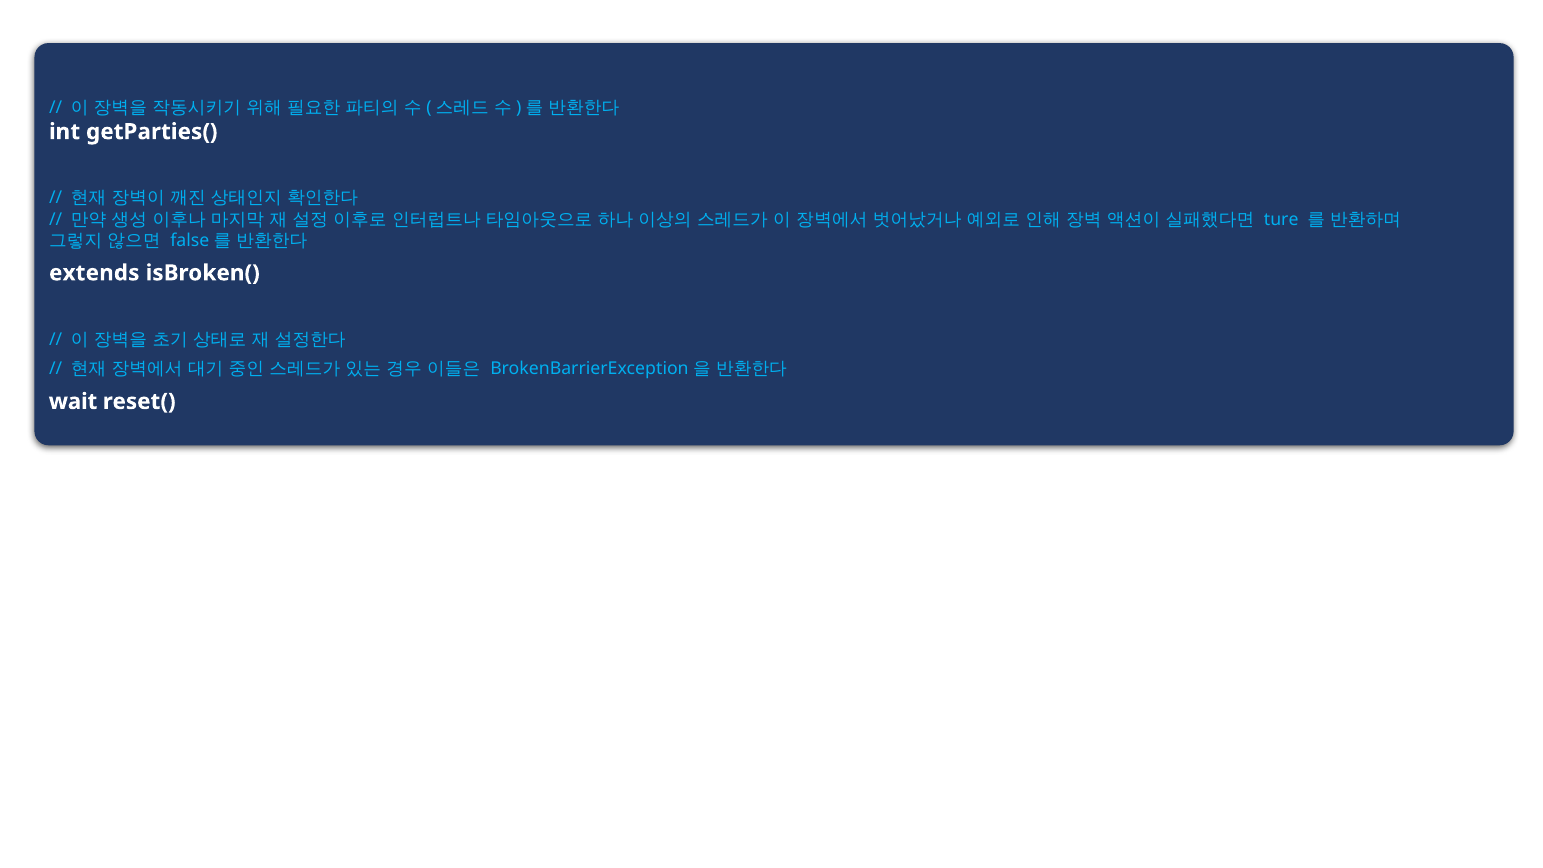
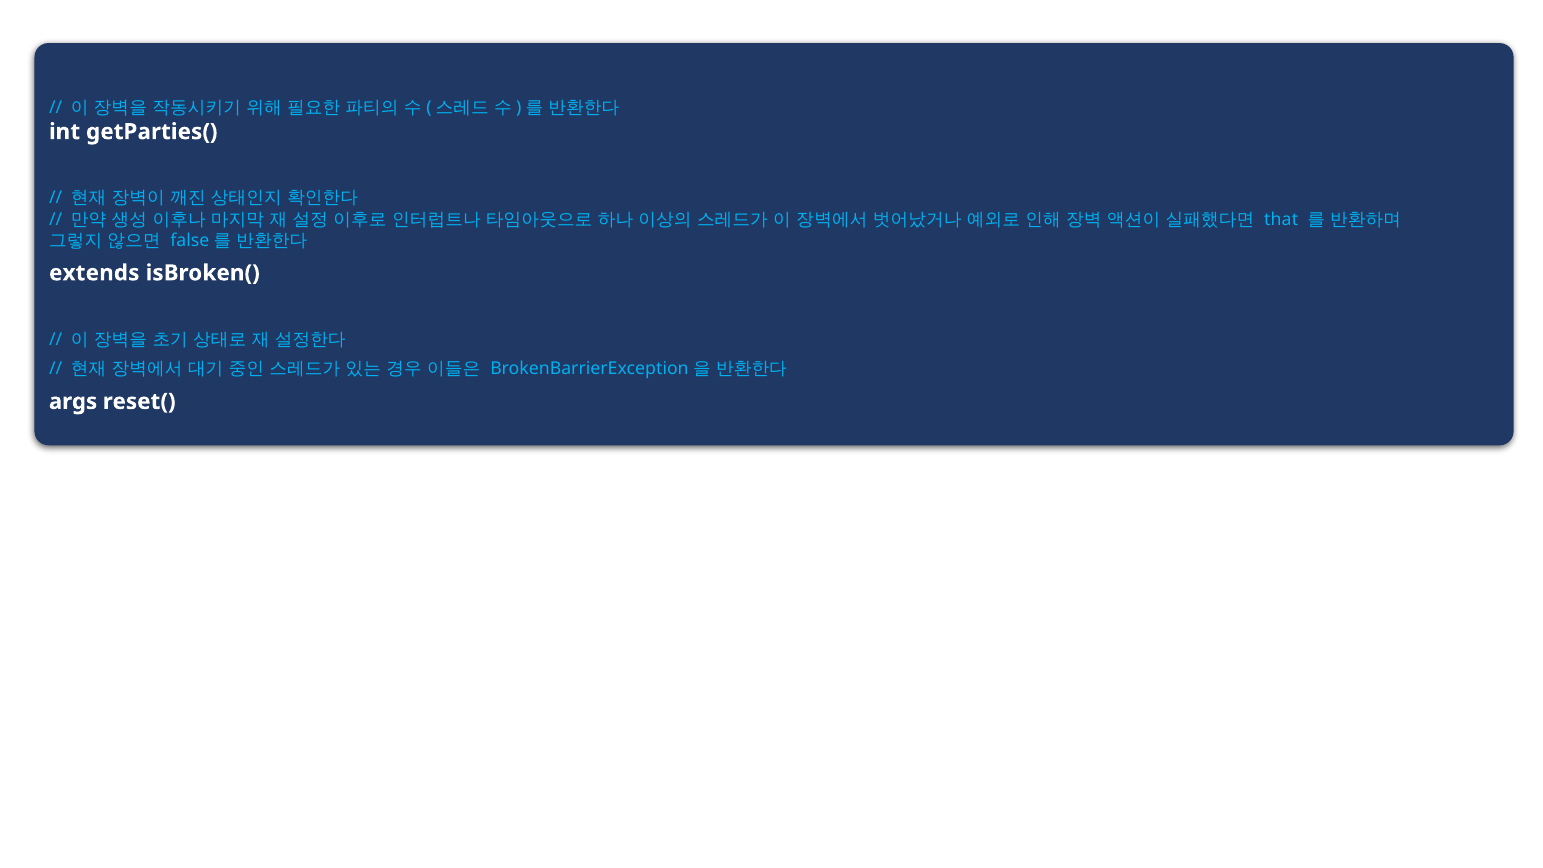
ture: ture -> that (1281, 219)
wait: wait -> args (73, 402)
